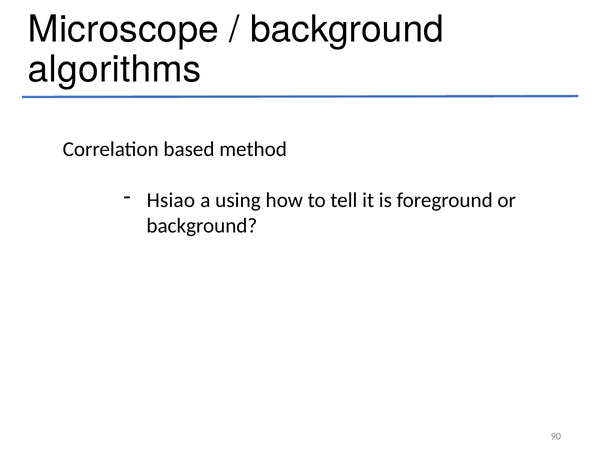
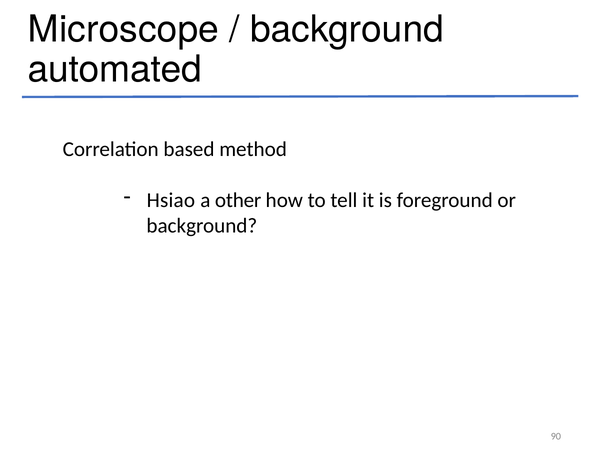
algorithms: algorithms -> automated (115, 70)
using: using -> other (238, 200)
